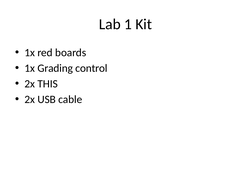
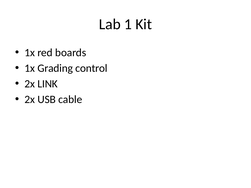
THIS: THIS -> LINK (48, 84)
